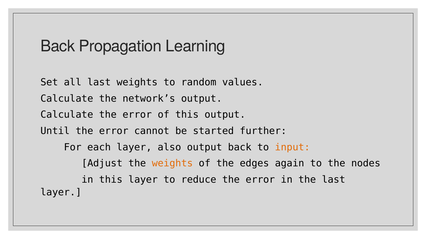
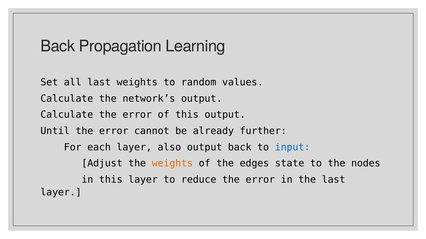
started: started -> already (213, 131)
input colour: orange -> blue (293, 148)
again: again -> state (290, 164)
